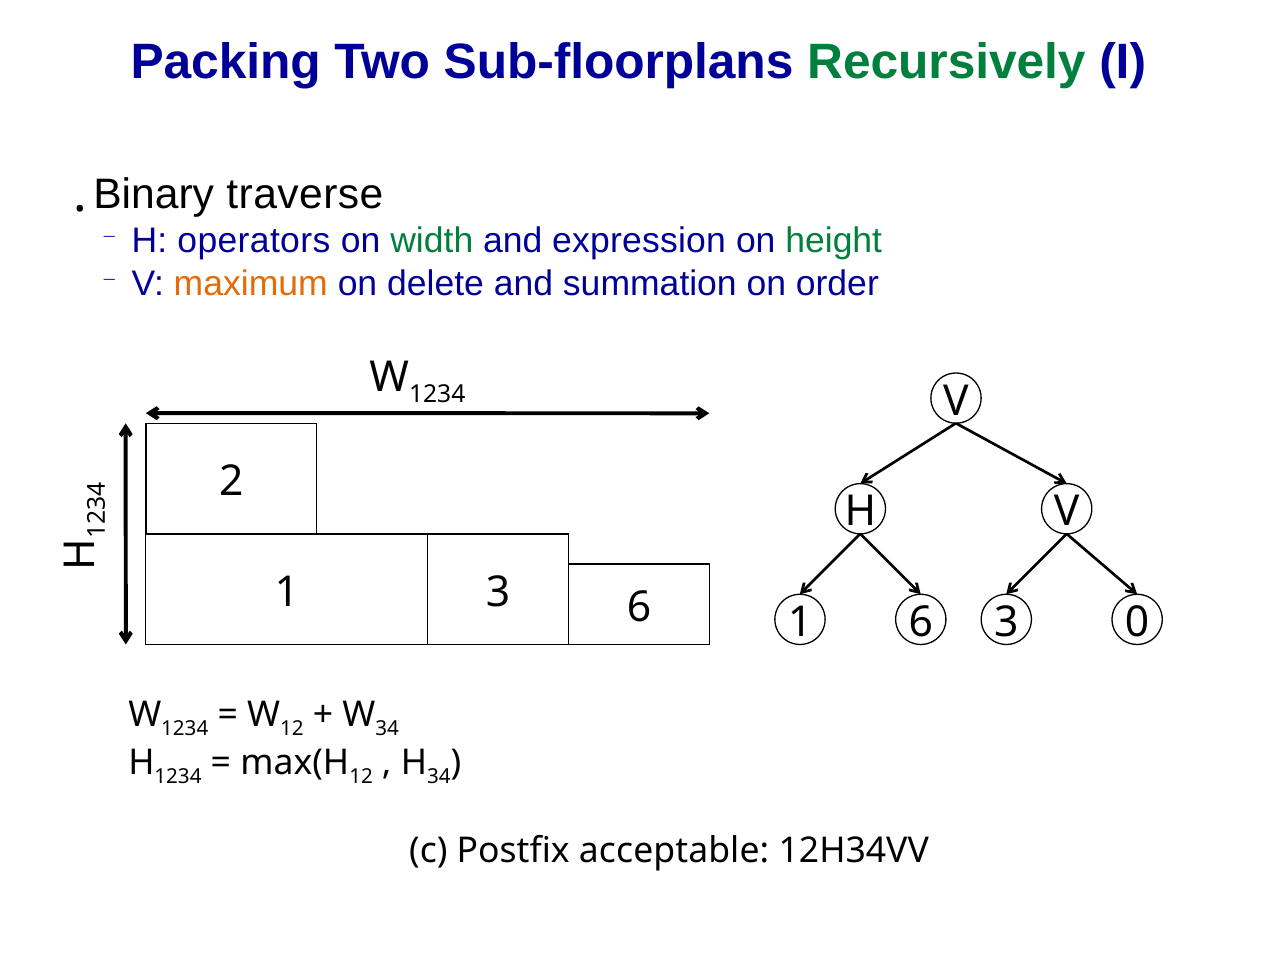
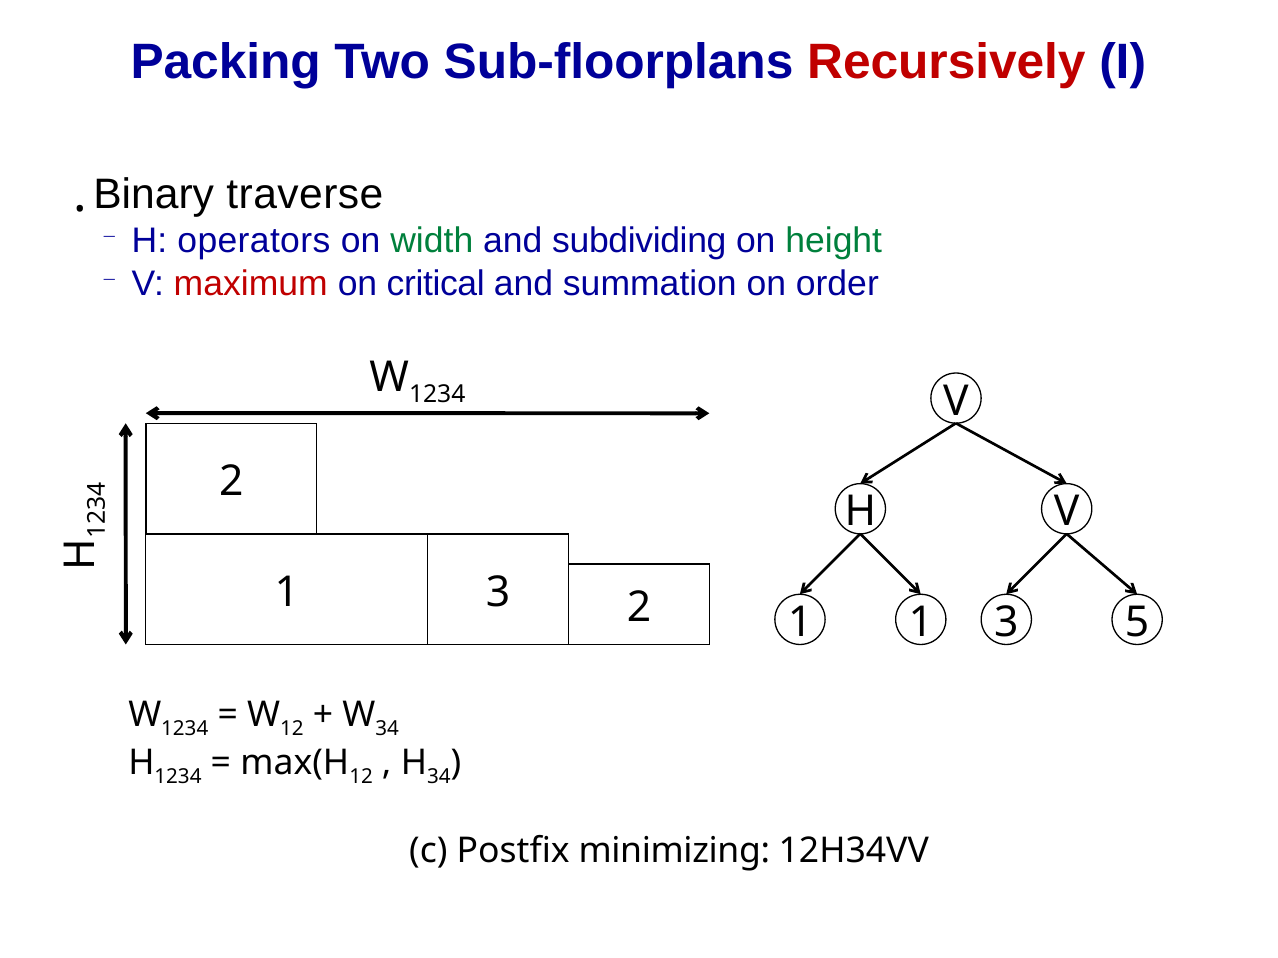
Recursively colour: green -> red (946, 62)
expression: expression -> subdividing (639, 241)
maximum colour: orange -> red (251, 284)
delete: delete -> critical (436, 284)
3 6: 6 -> 2 (639, 608)
1 6: 6 -> 1 (921, 623)
0: 0 -> 5 (1137, 623)
acceptable: acceptable -> minimizing (674, 852)
